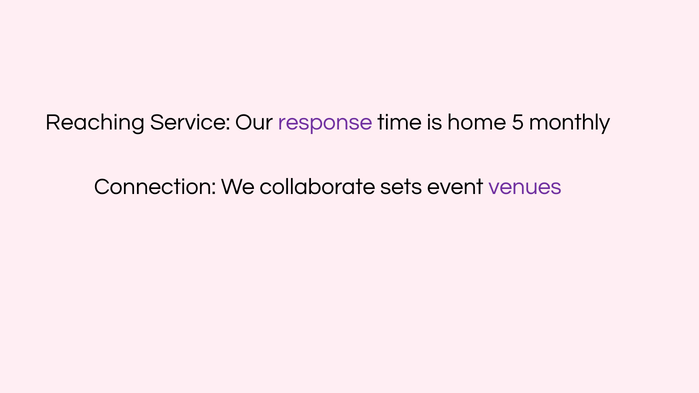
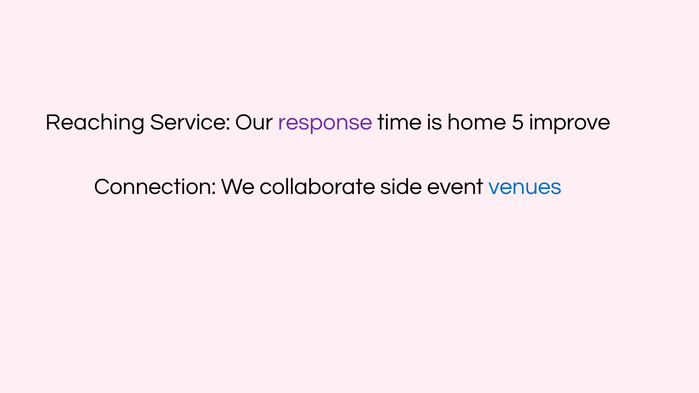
monthly: monthly -> improve (570, 123)
sets: sets -> side (401, 187)
venues colour: purple -> blue (525, 187)
